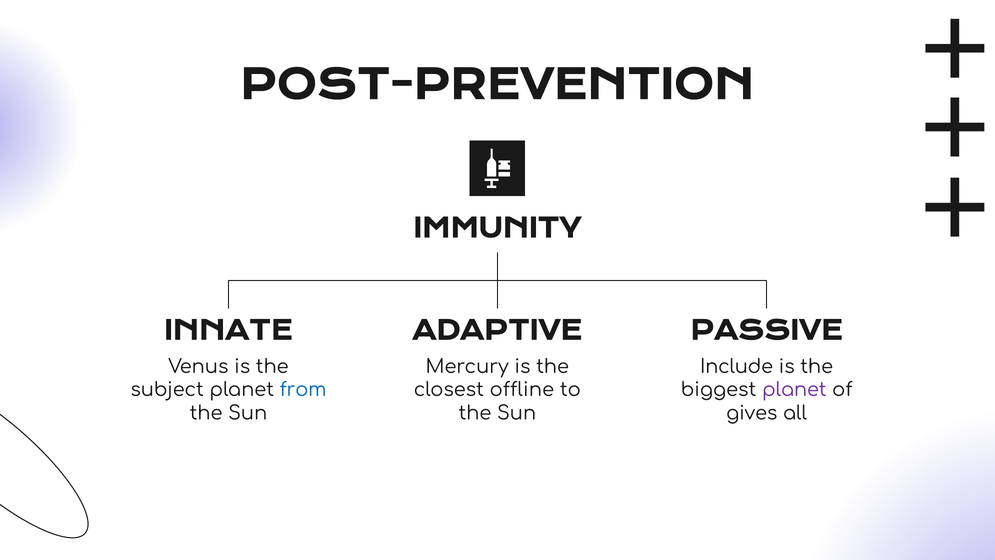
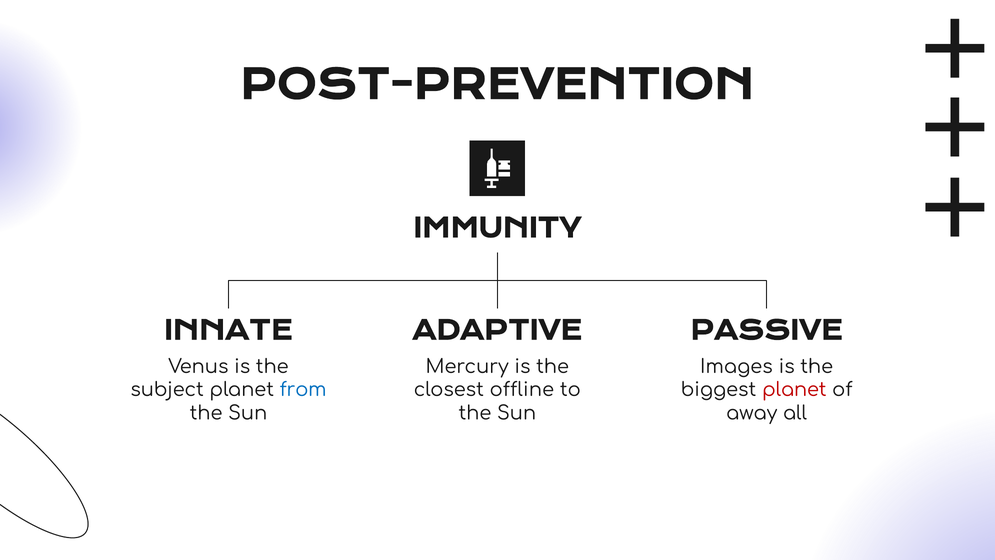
Include: Include -> Images (736, 367)
planet colour: purple -> red (794, 390)
gives: gives -> away (752, 413)
